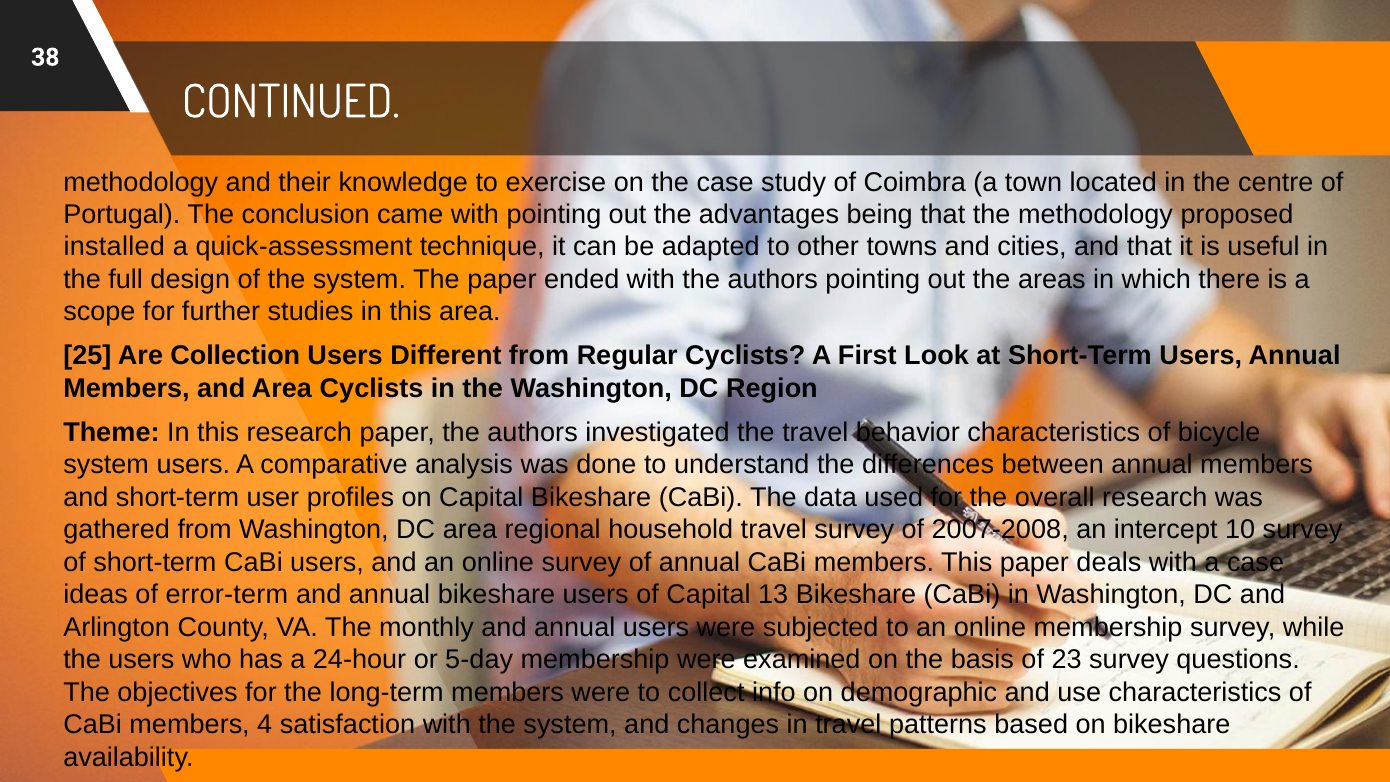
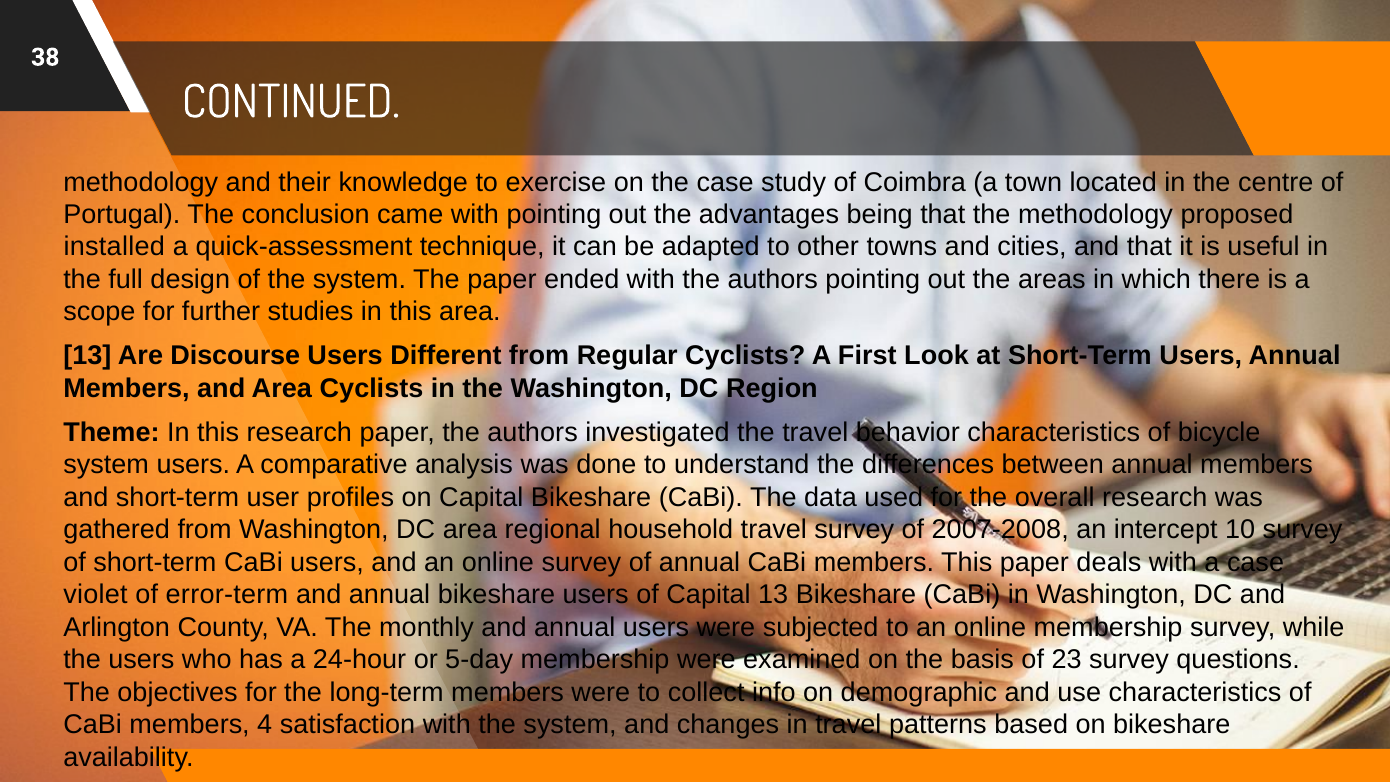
25: 25 -> 13 (87, 356)
Collection: Collection -> Discourse (235, 356)
ideas: ideas -> violet (96, 595)
